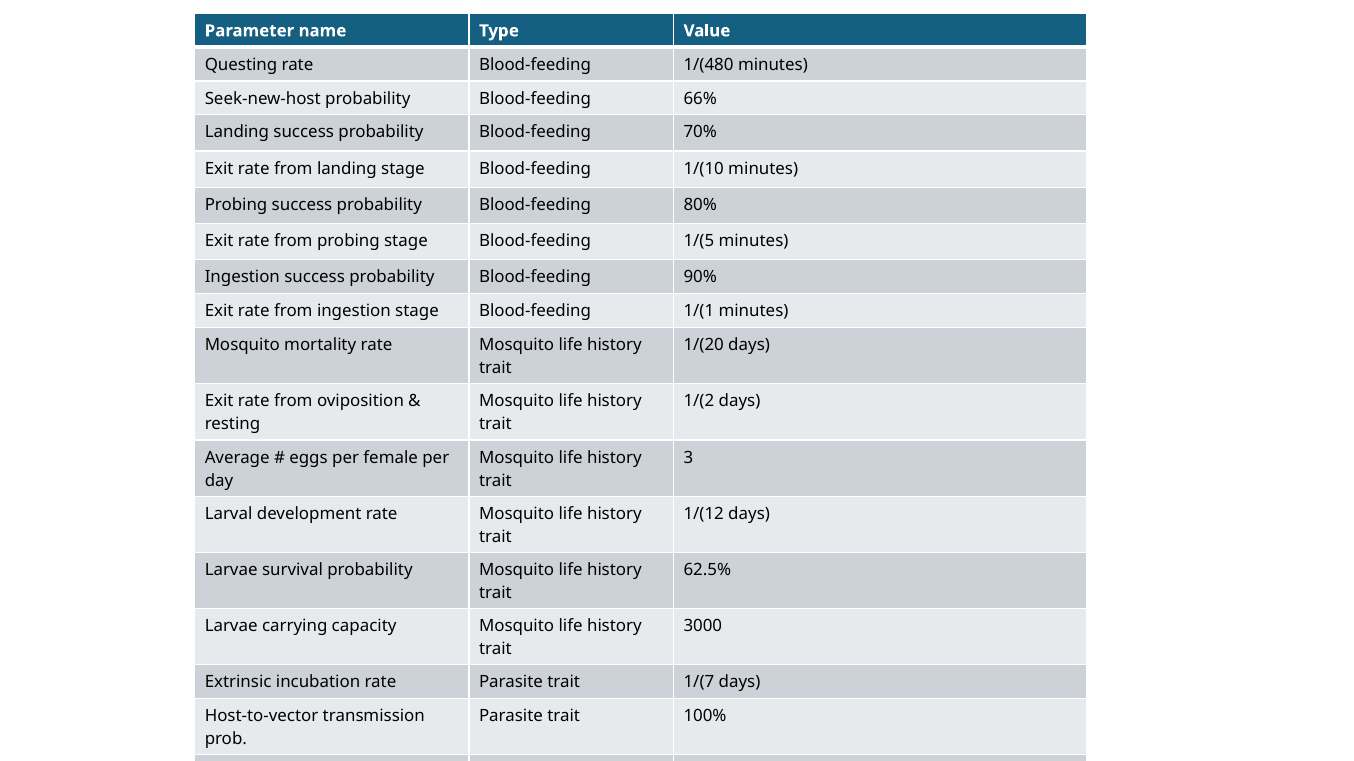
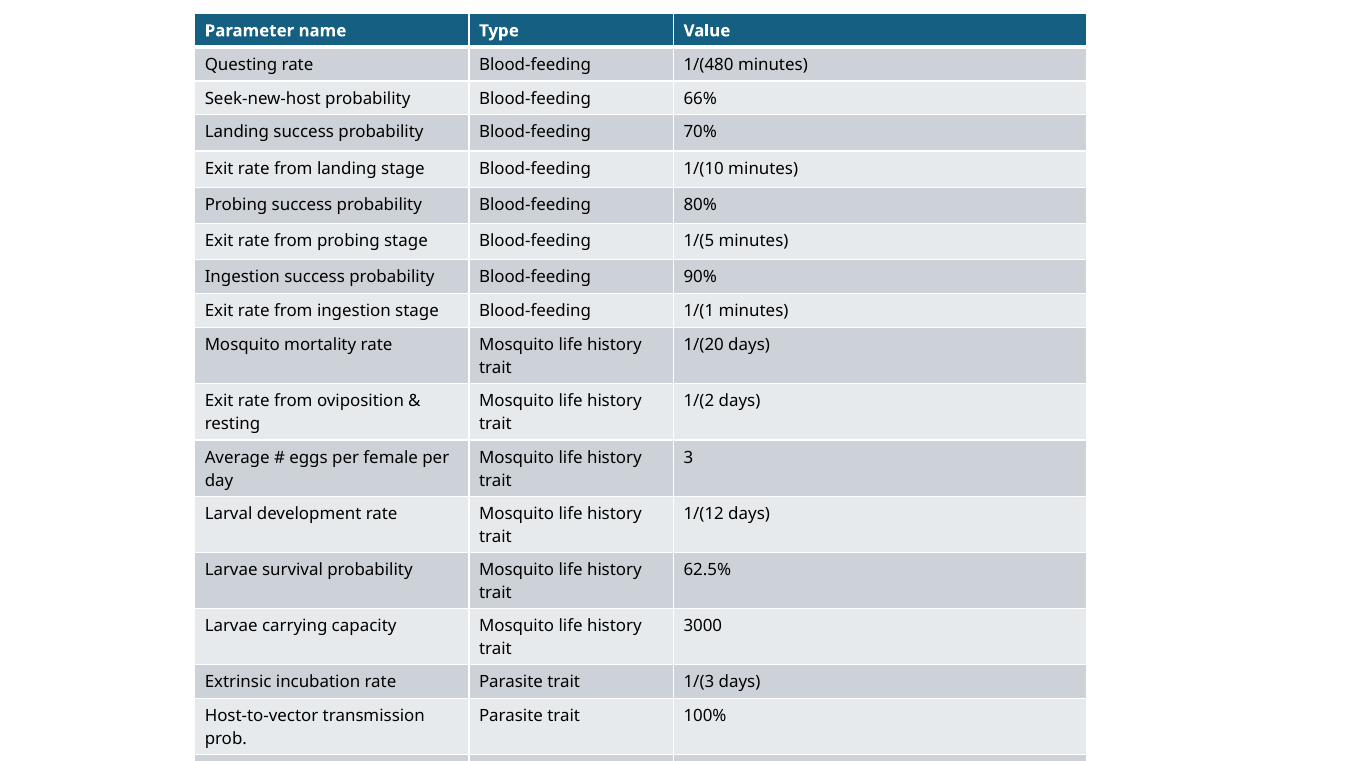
1/(7: 1/(7 -> 1/(3 (699, 683)
